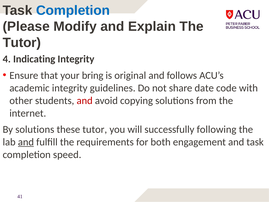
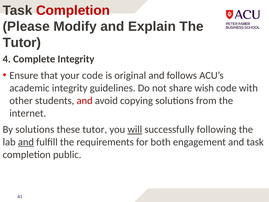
Completion colour: blue -> red (73, 10)
Indicating: Indicating -> Complete (34, 59)
your bring: bring -> code (93, 75)
date: date -> wish (204, 88)
will underline: none -> present (135, 129)
speed: speed -> public (67, 154)
